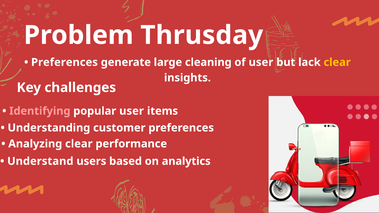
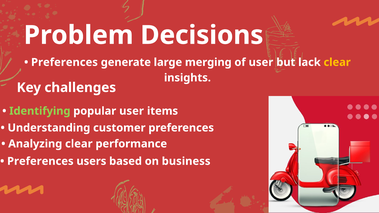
Thrusday: Thrusday -> Decisions (202, 35)
cleaning: cleaning -> merging (208, 62)
Identifying colour: pink -> light green (40, 111)
Understand: Understand -> Preferences (40, 161)
analytics: analytics -> business (186, 161)
